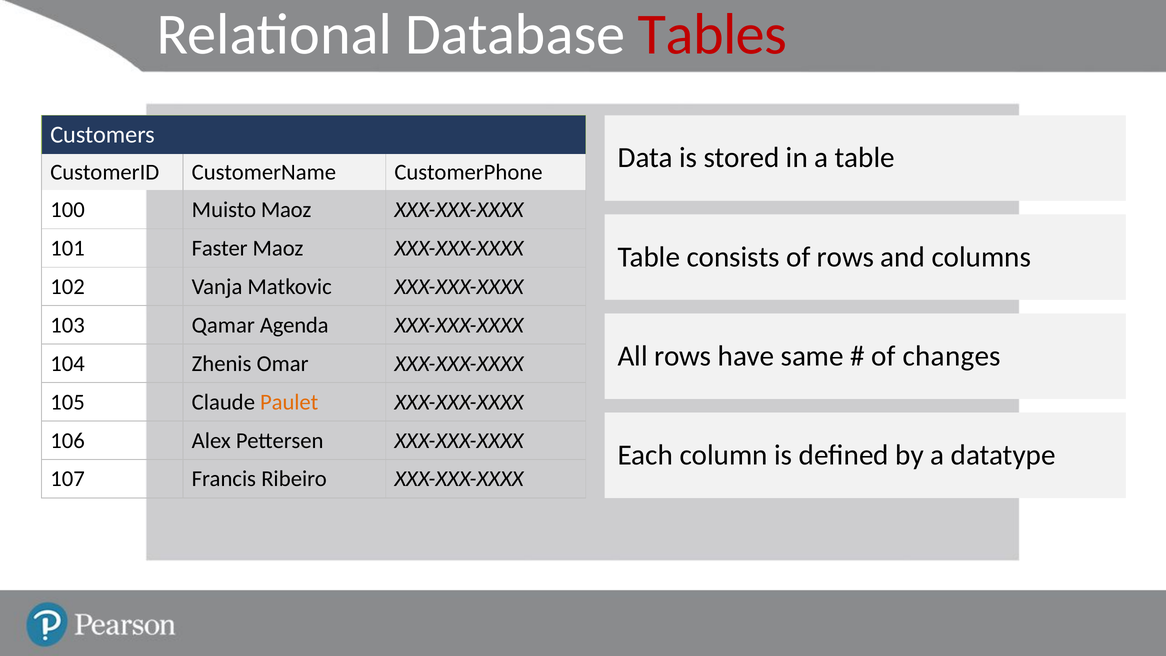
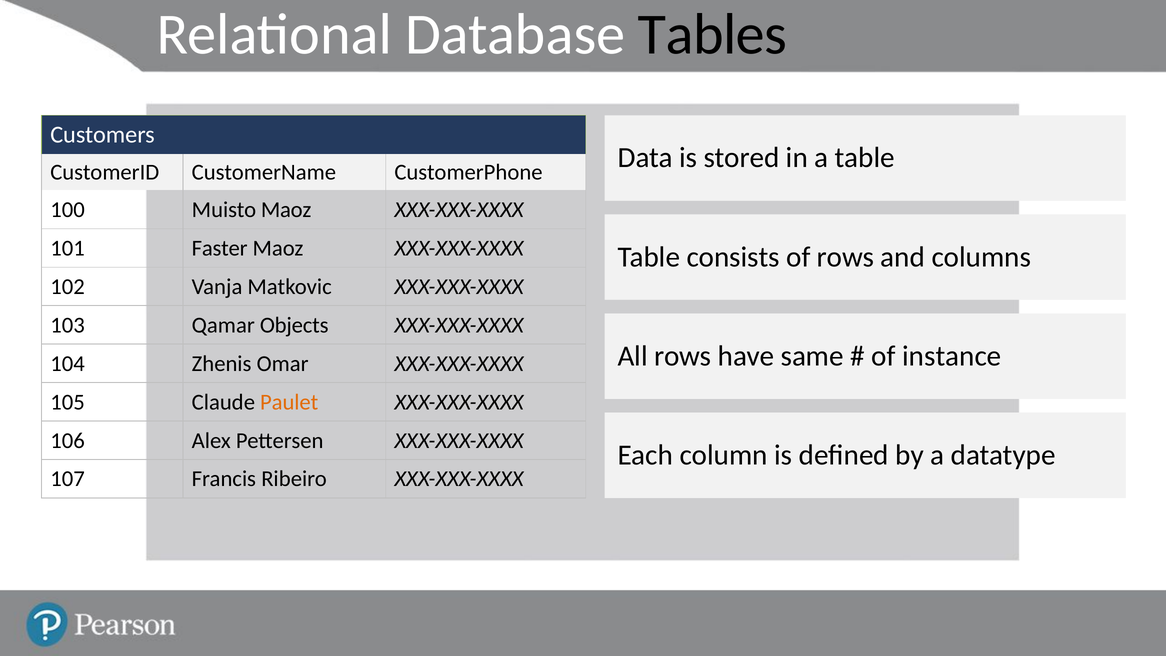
Tables colour: red -> black (712, 35)
Agenda: Agenda -> Objects (294, 325)
changes: changes -> instance (952, 356)
